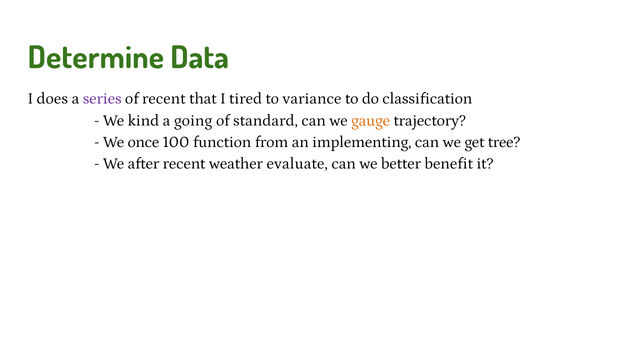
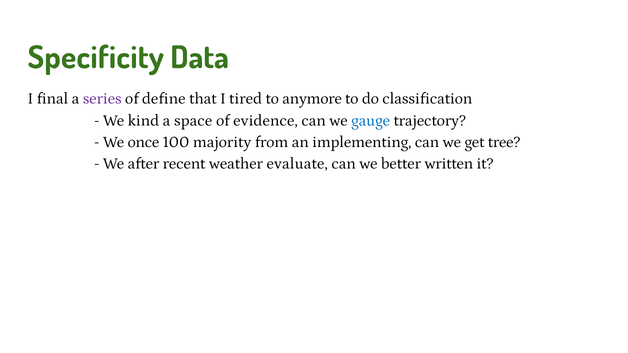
Determine: Determine -> Specificity (96, 58)
does: does -> final (52, 99)
of recent: recent -> define (164, 99)
variance: variance -> anymore (312, 99)
going: going -> space (193, 120)
standard: standard -> evidence (265, 120)
gauge colour: orange -> blue (371, 120)
function: function -> majority (222, 142)
benefit: benefit -> written (449, 164)
